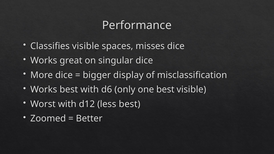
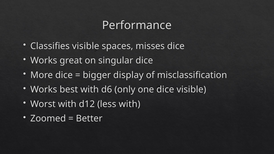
one best: best -> dice (165, 90)
less best: best -> with (130, 104)
